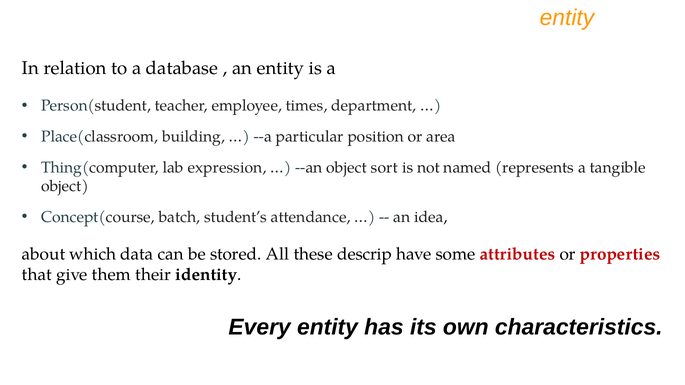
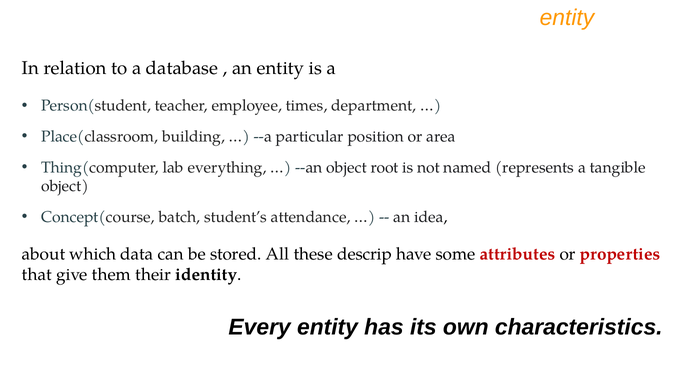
expression: expression -> everything (227, 167)
sort: sort -> root (385, 167)
